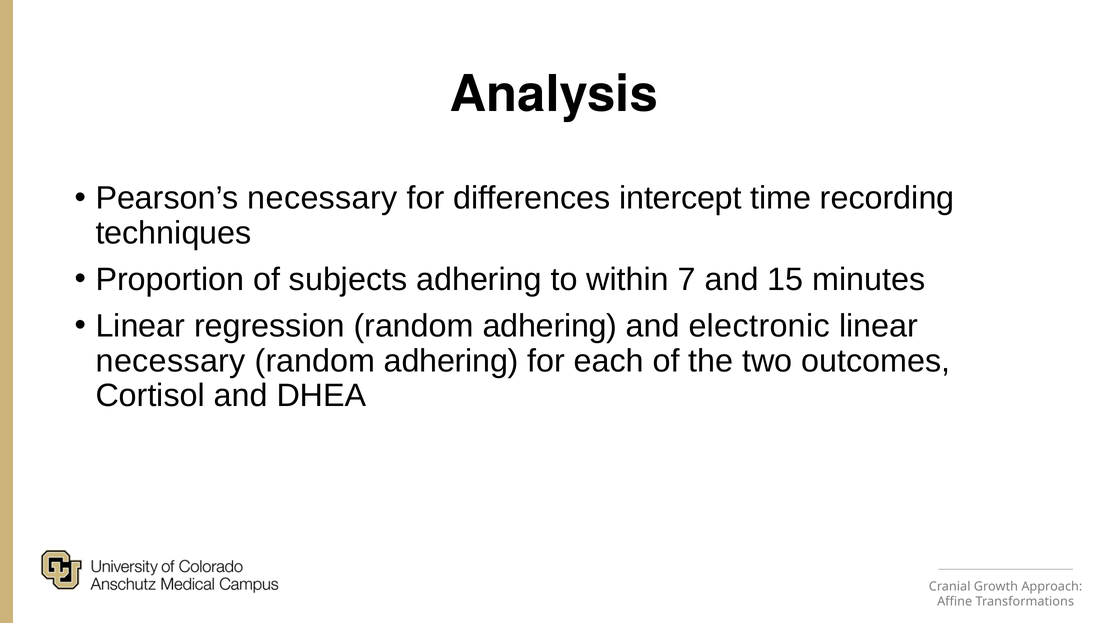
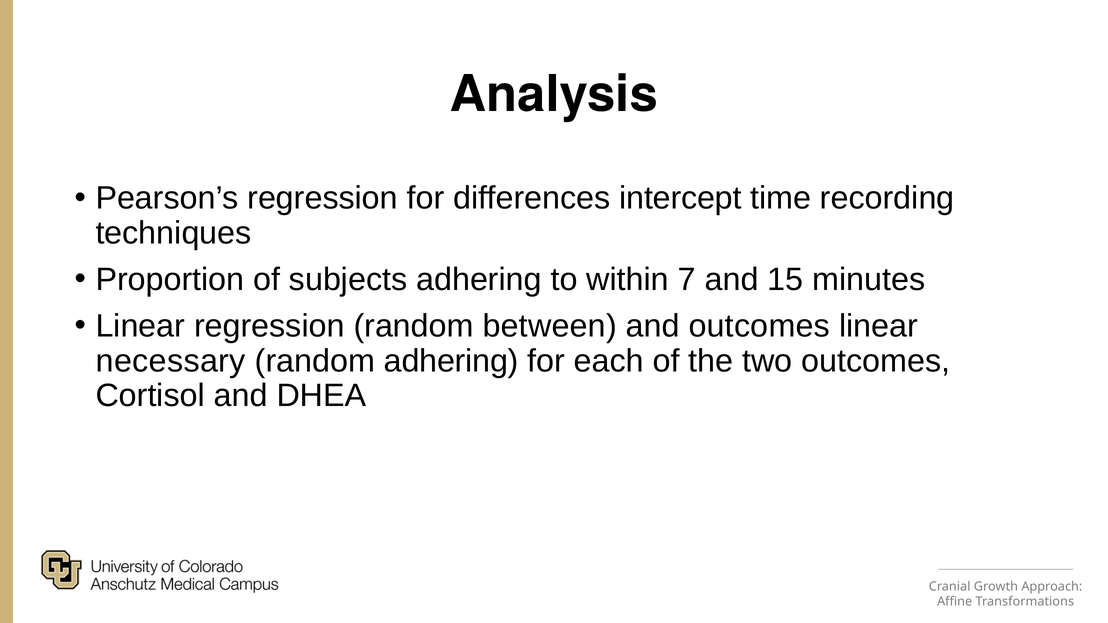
Pearson’s necessary: necessary -> regression (323, 198)
regression random adhering: adhering -> between (550, 326)
and electronic: electronic -> outcomes (759, 326)
